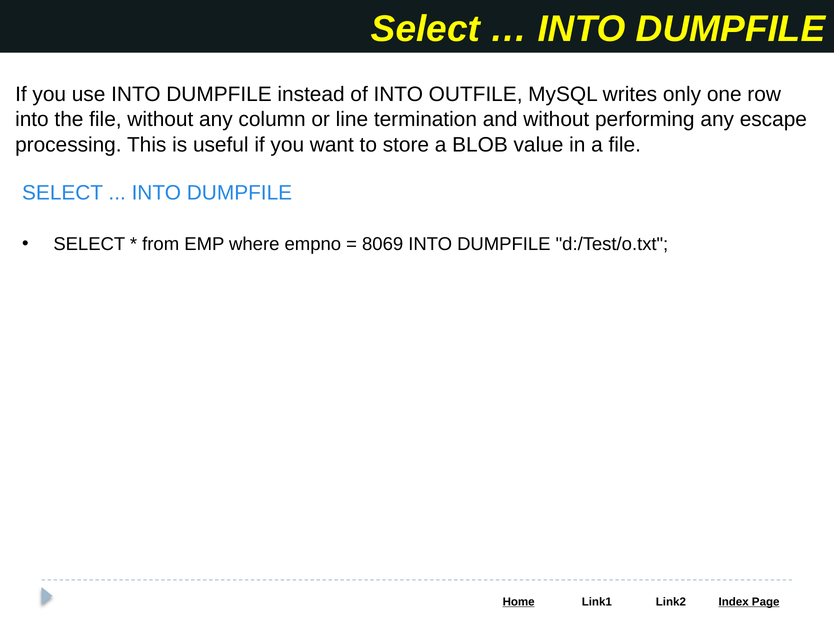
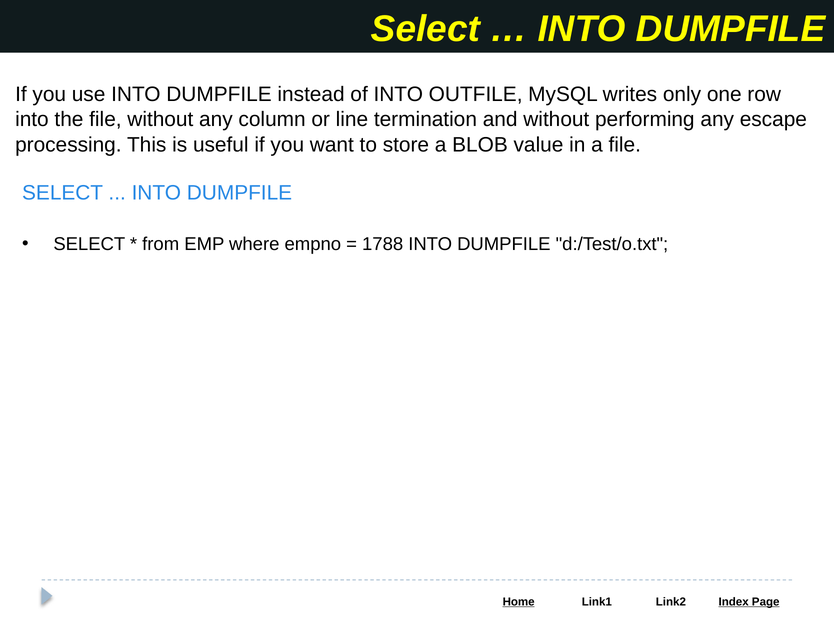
8069: 8069 -> 1788 (383, 244)
